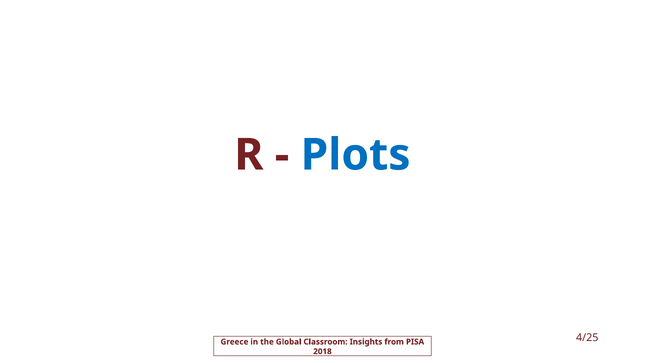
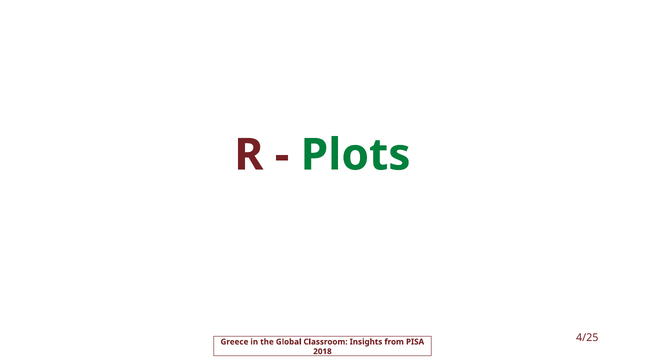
Plots colour: blue -> green (356, 155)
